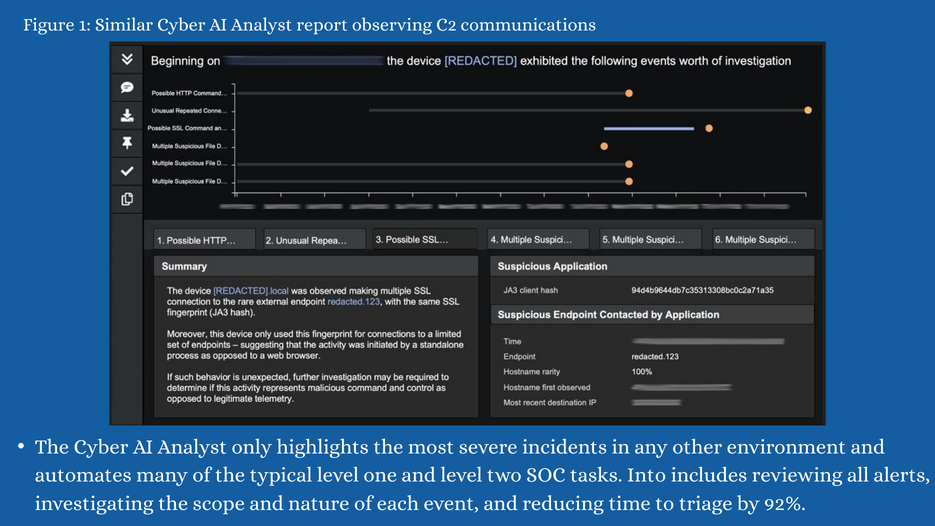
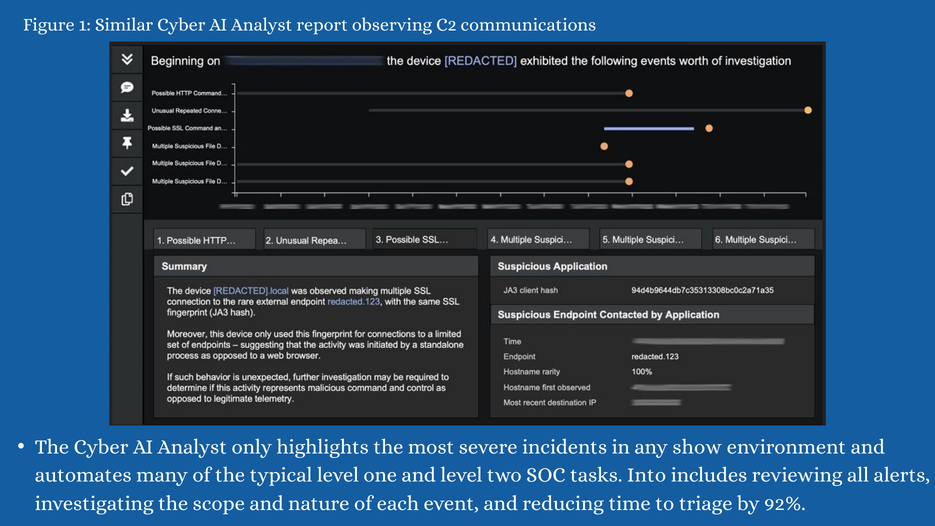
other: other -> show (697, 447)
